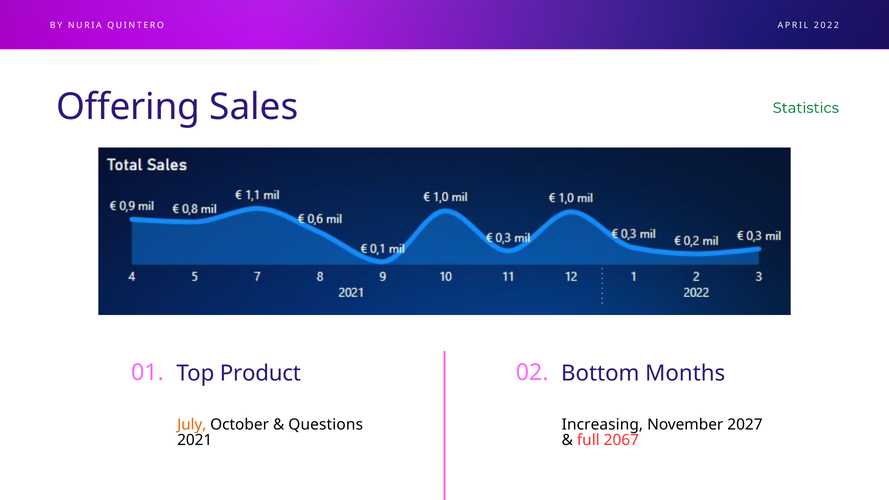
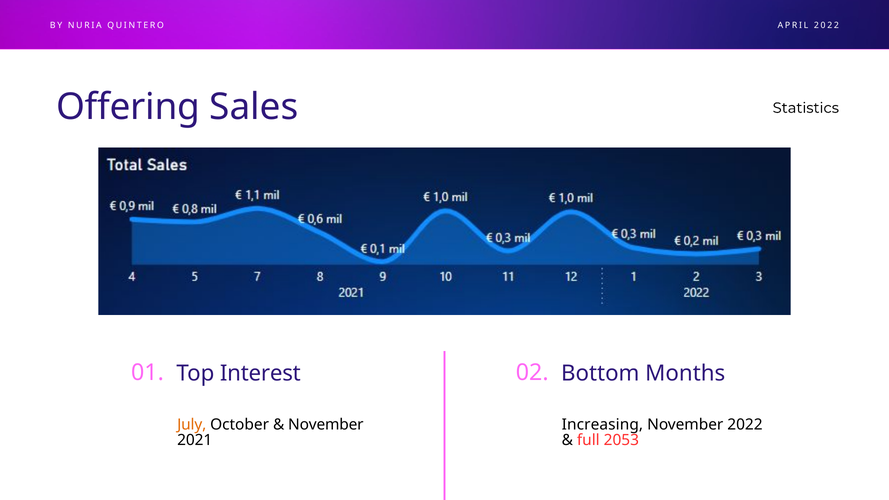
Statistics colour: green -> black (806, 108)
Product: Product -> Interest (260, 373)
Questions: Questions -> November (326, 425)
November 2027: 2027 -> 2022 (745, 425)
2067: 2067 -> 2053 (621, 440)
